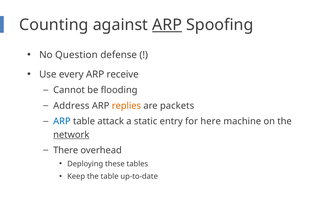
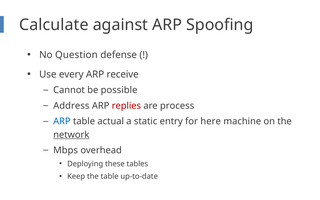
Counting: Counting -> Calculate (54, 25)
ARP underline: present -> none (167, 25)
flooding: flooding -> possible (119, 90)
replies colour: orange -> red (126, 106)
packets: packets -> process (177, 106)
attack: attack -> actual (111, 121)
There: There -> Mbps (66, 150)
